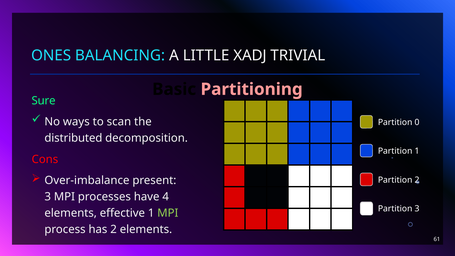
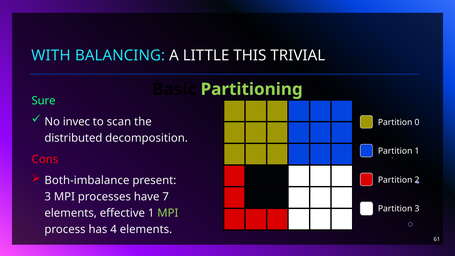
ONES: ONES -> WITH (51, 56)
XADJ: XADJ -> THIS (250, 56)
Partitioning colour: pink -> light green (252, 89)
ways: ways -> invec (76, 122)
Over-imbalance: Over-imbalance -> Both-imbalance (87, 180)
4: 4 -> 7 (166, 197)
has 2: 2 -> 4 (114, 229)
